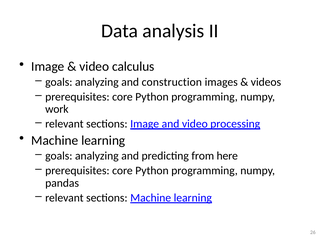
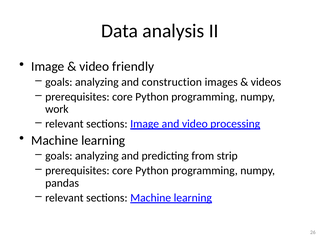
calculus: calculus -> friendly (133, 67)
here: here -> strip (227, 156)
